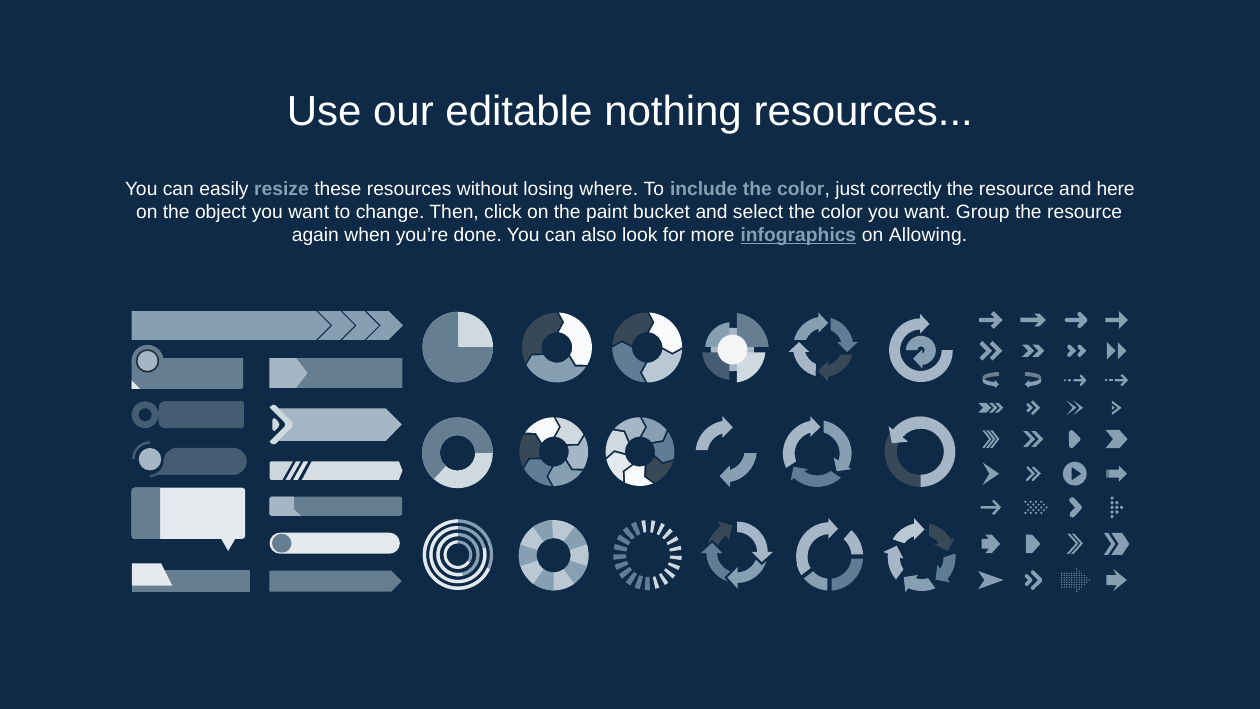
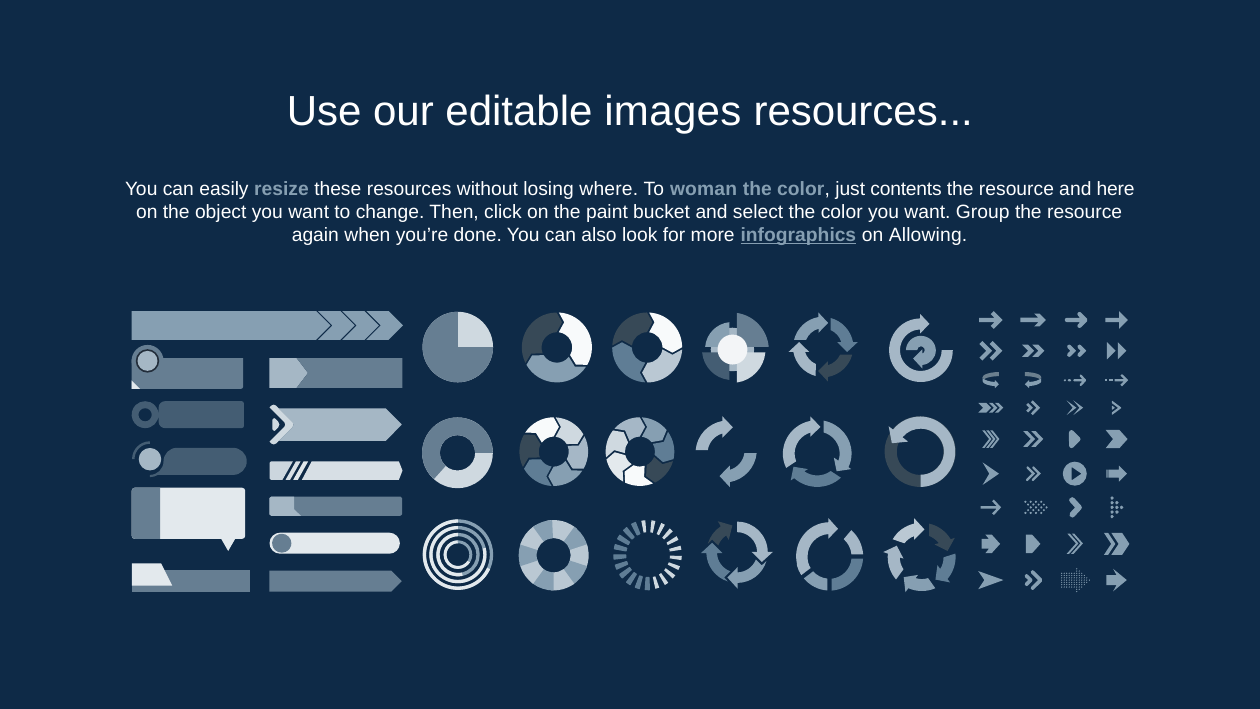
nothing: nothing -> images (673, 111)
include: include -> woman (704, 189)
correctly: correctly -> contents (906, 189)
